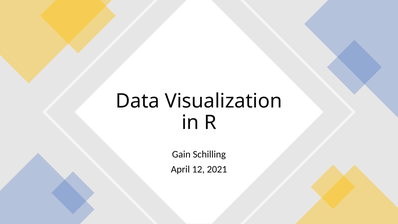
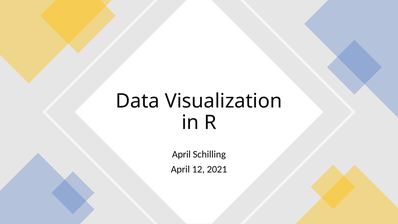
Gain: Gain -> April (181, 154)
